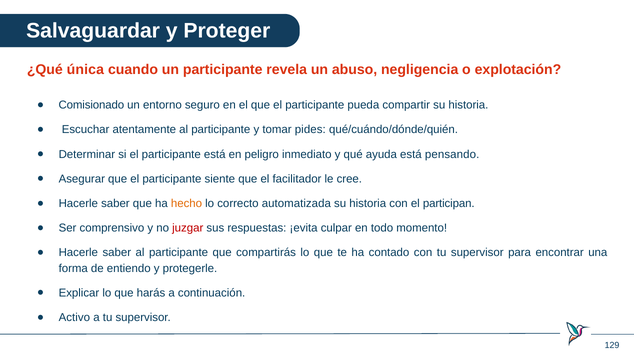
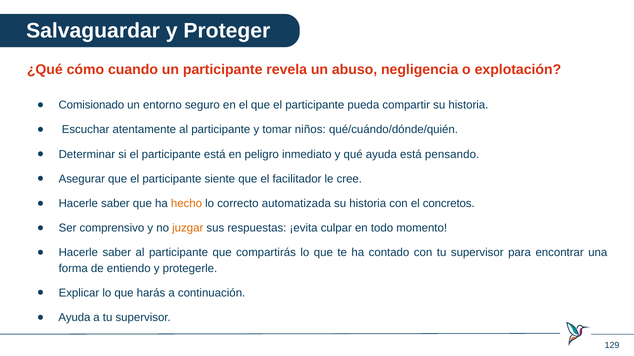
única: única -> cómo (85, 70)
pides: pides -> niños (310, 130)
participan: participan -> concretos (449, 204)
juzgar colour: red -> orange (188, 228)
Activo: Activo -> Ayuda (74, 318)
